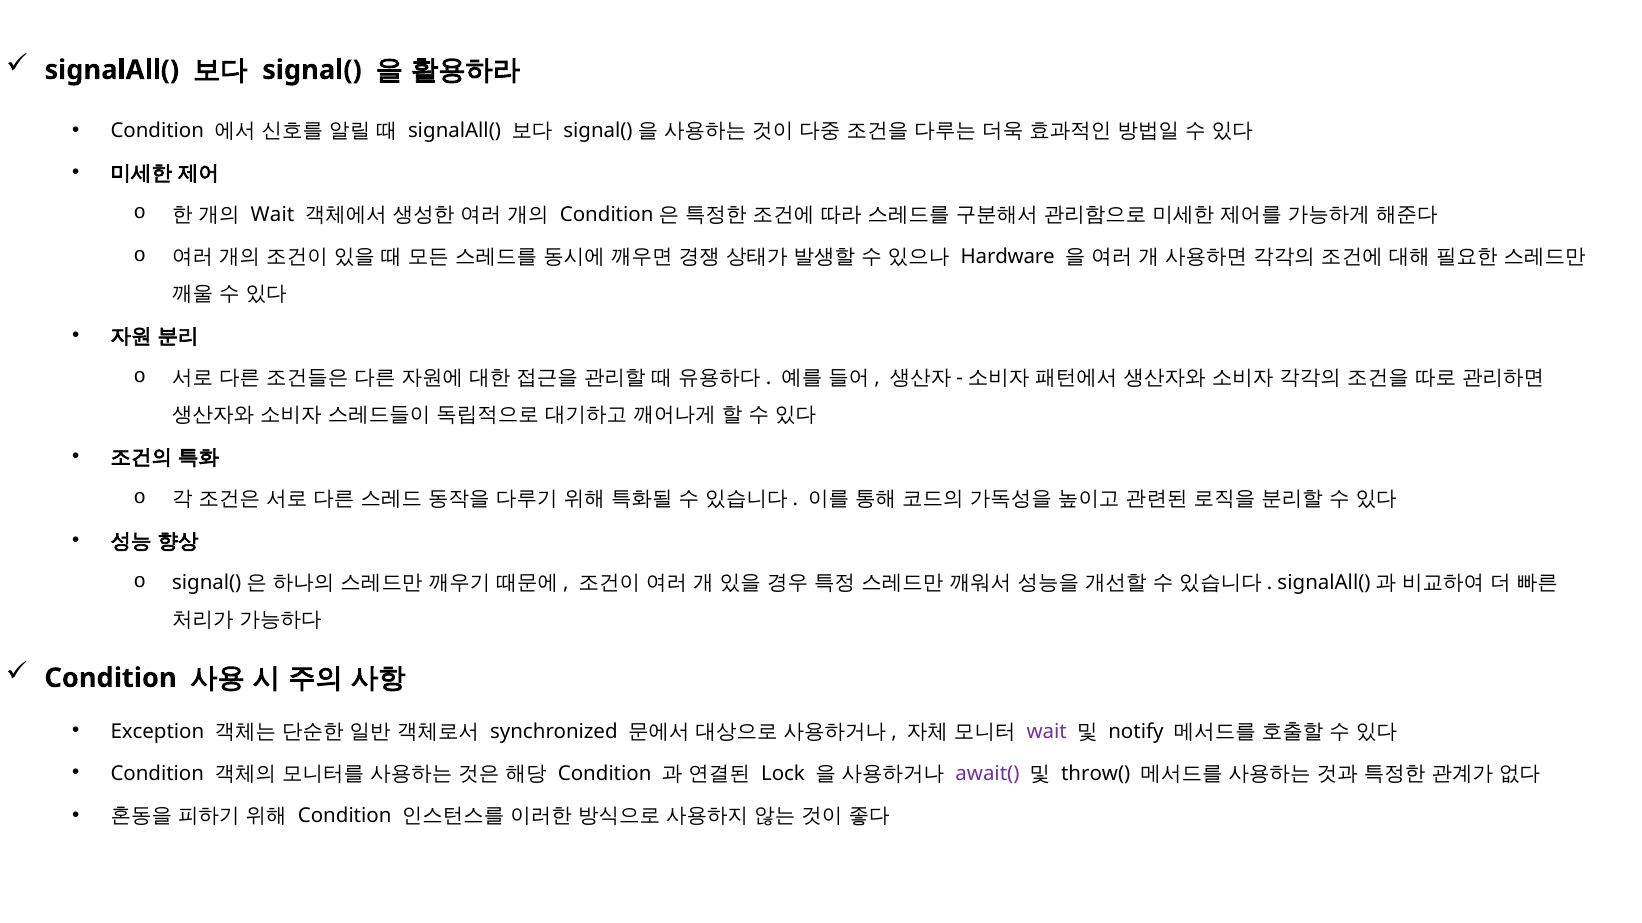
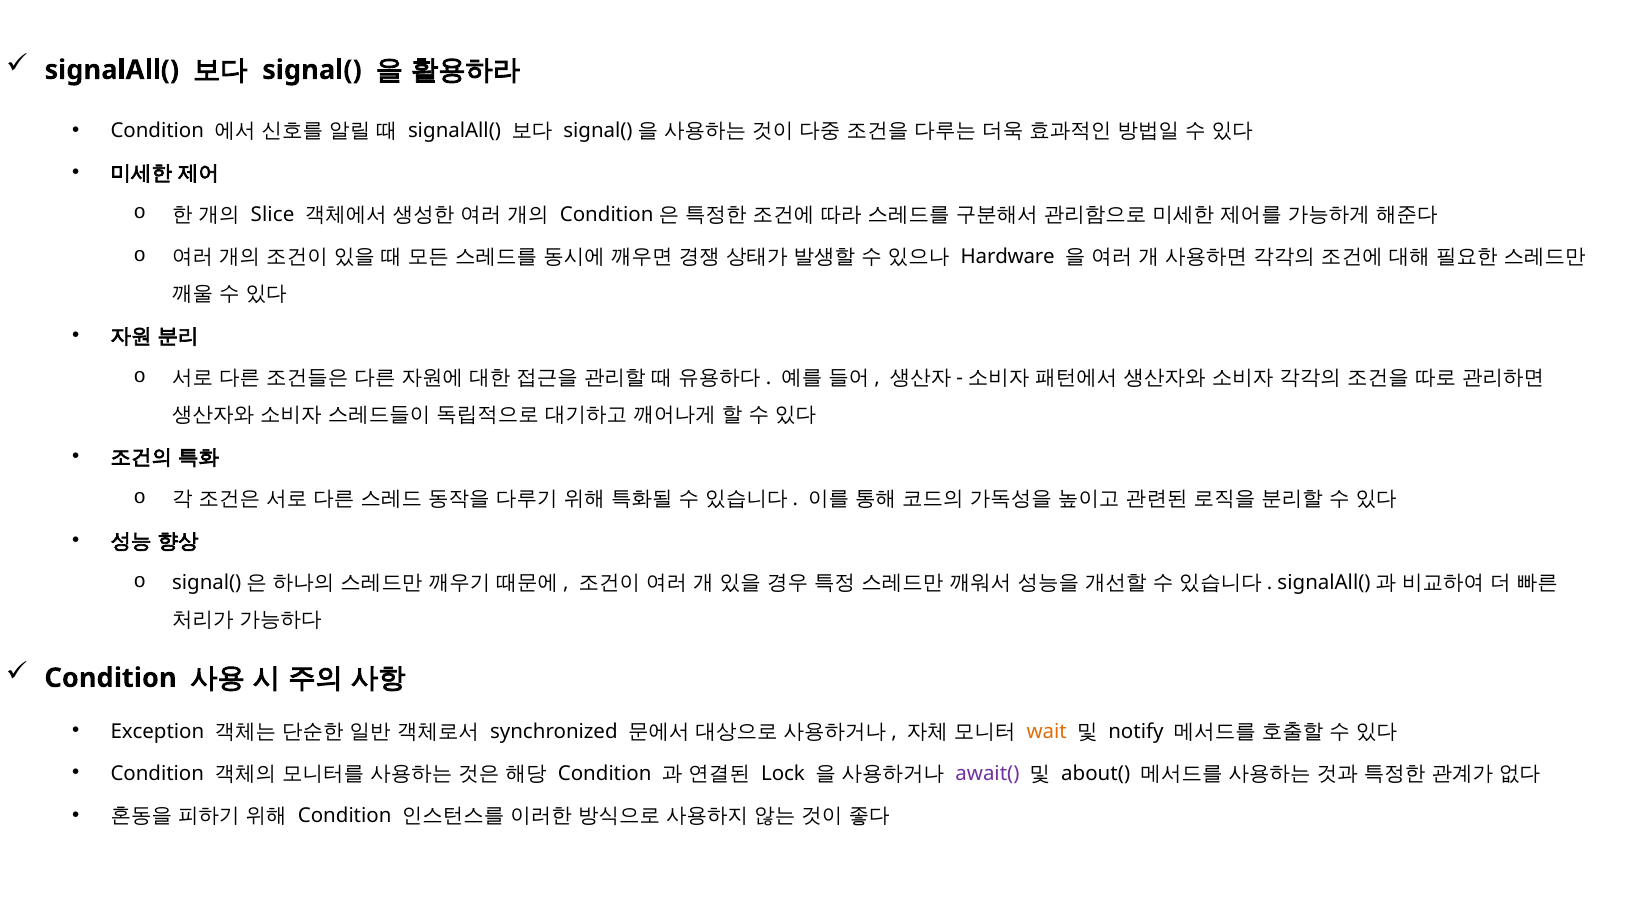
Wait: Wait -> Slice (273, 215)
wait colour: purple -> orange (1047, 732)
throw(: throw( -> about( (1096, 774)
